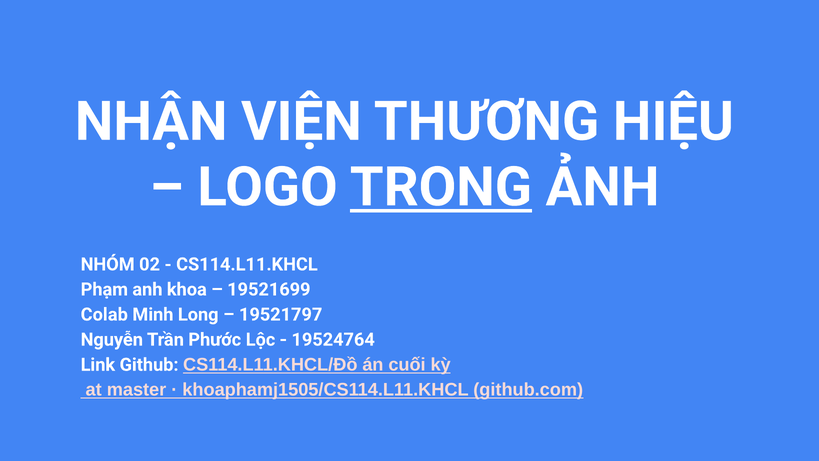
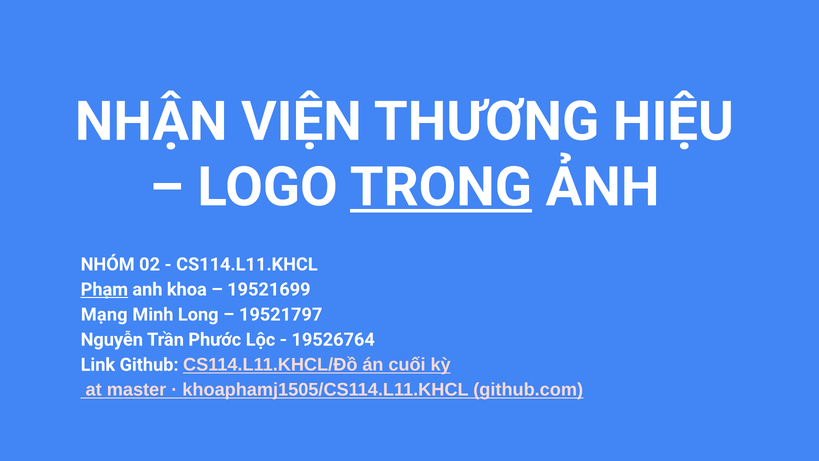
Phạm underline: none -> present (104, 289)
Colab: Colab -> Mạng (104, 314)
19524764: 19524764 -> 19526764 (333, 339)
